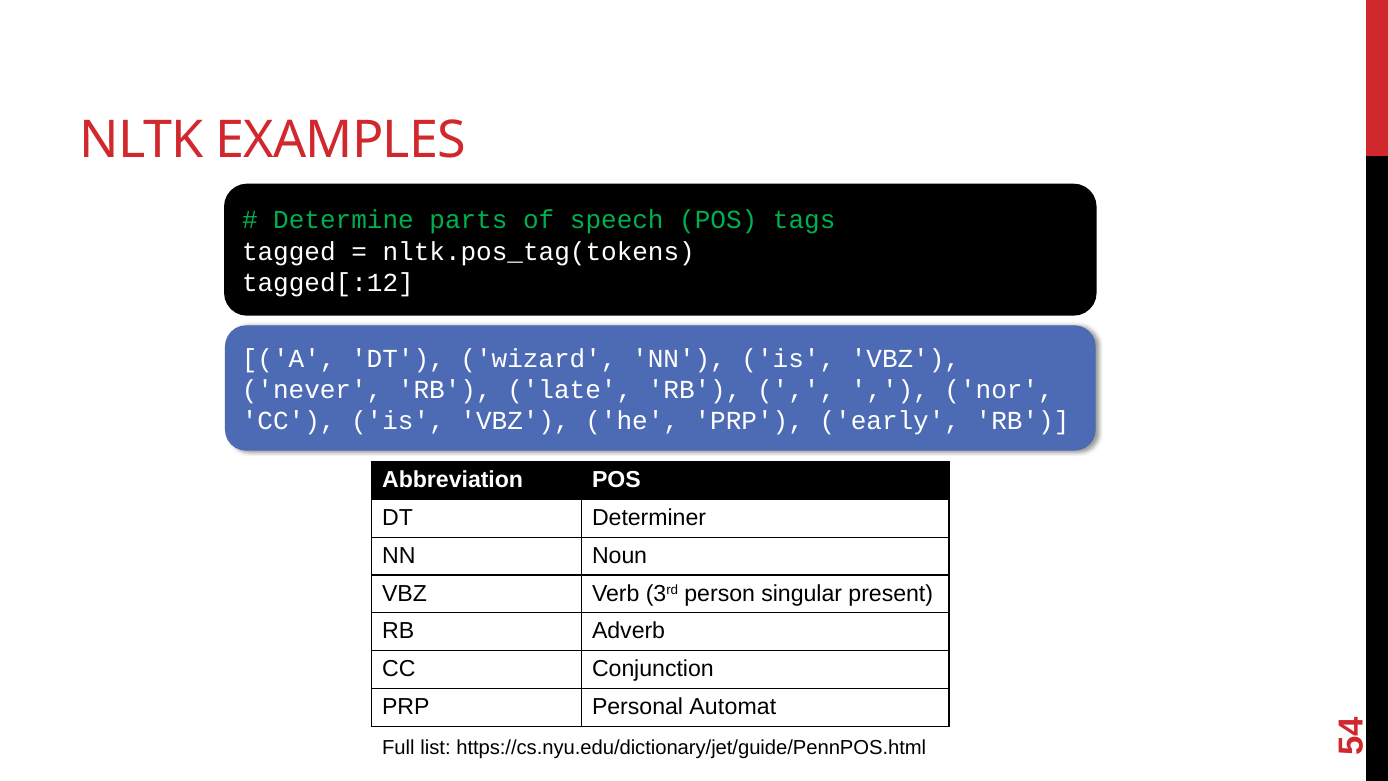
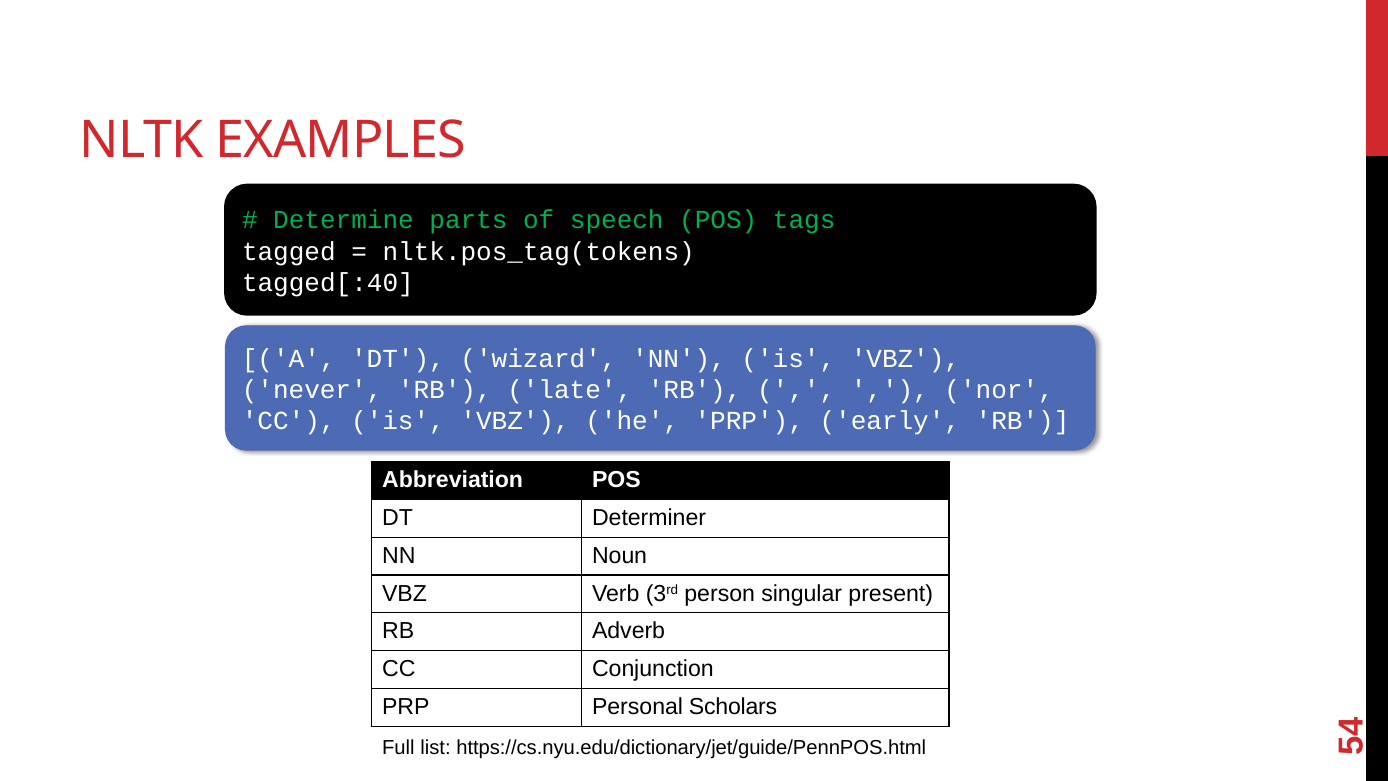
tagged[:12: tagged[:12 -> tagged[:40 (328, 283)
Automat: Automat -> Scholars (733, 707)
